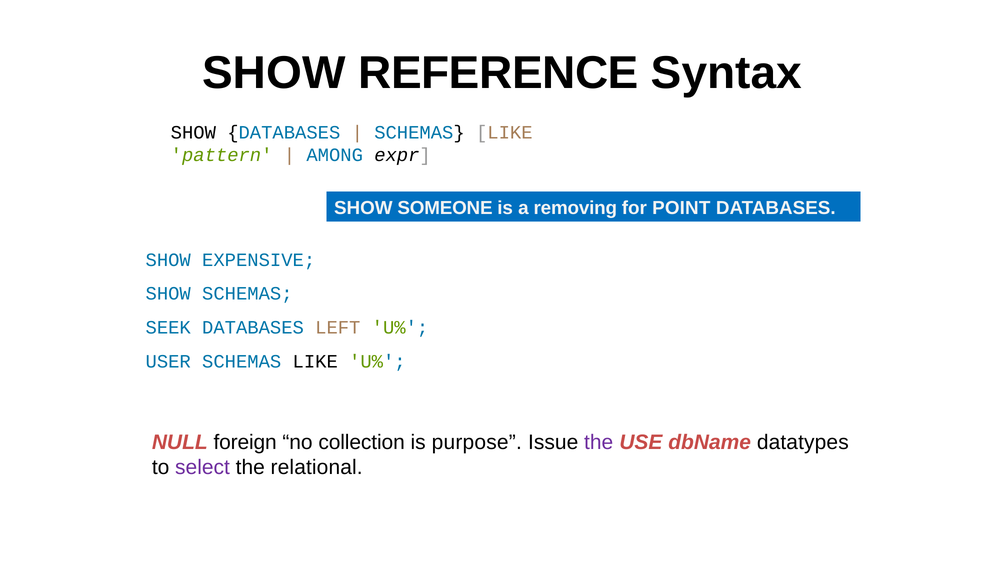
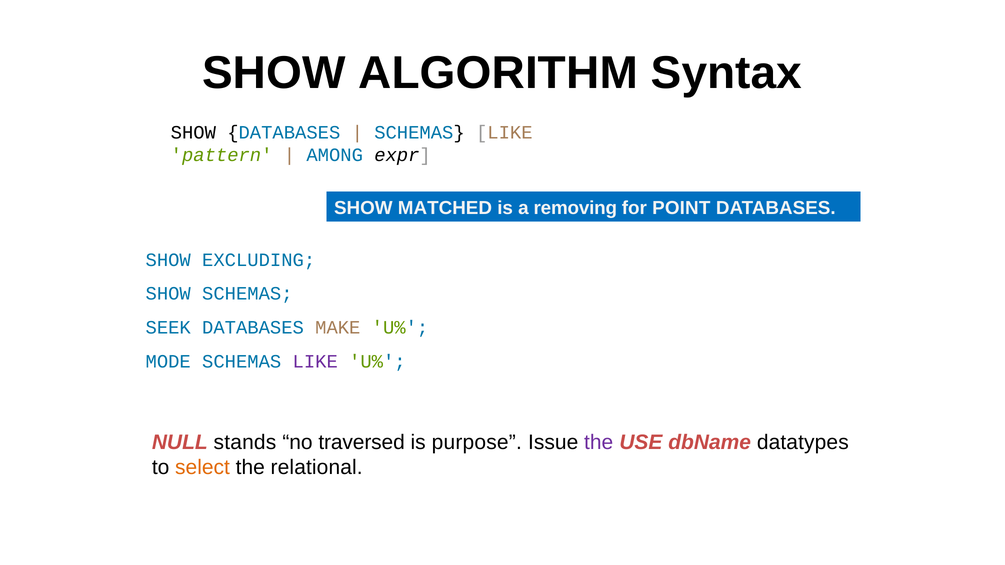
REFERENCE: REFERENCE -> ALGORITHM (498, 73)
SOMEONE: SOMEONE -> MATCHED (445, 208)
EXPENSIVE: EXPENSIVE -> EXCLUDING (259, 260)
LEFT: LEFT -> MAKE (338, 328)
USER: USER -> MODE (168, 362)
LIKE colour: black -> purple (315, 362)
foreign: foreign -> stands (245, 442)
collection: collection -> traversed (362, 442)
select colour: purple -> orange (202, 468)
